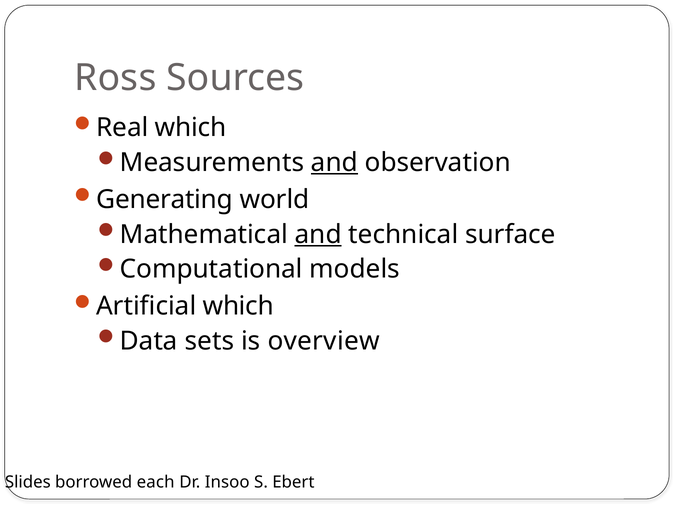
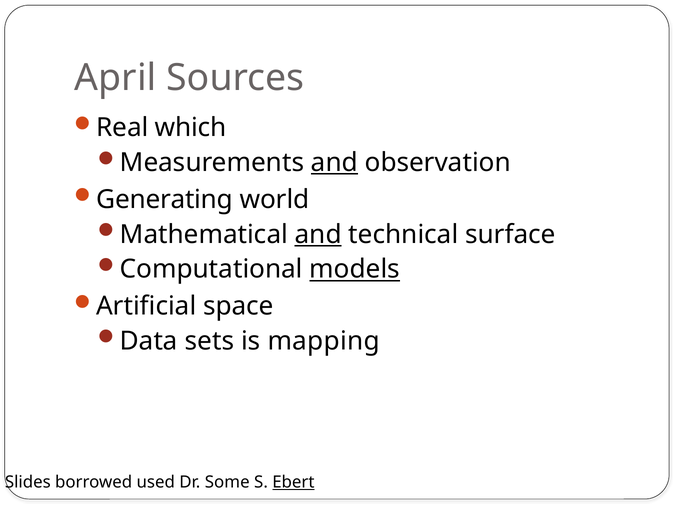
Ross: Ross -> April (115, 78)
models underline: none -> present (355, 269)
Artificial which: which -> space (238, 306)
overview: overview -> mapping (324, 341)
each: each -> used (156, 482)
Insoo: Insoo -> Some (227, 482)
Ebert underline: none -> present (293, 482)
